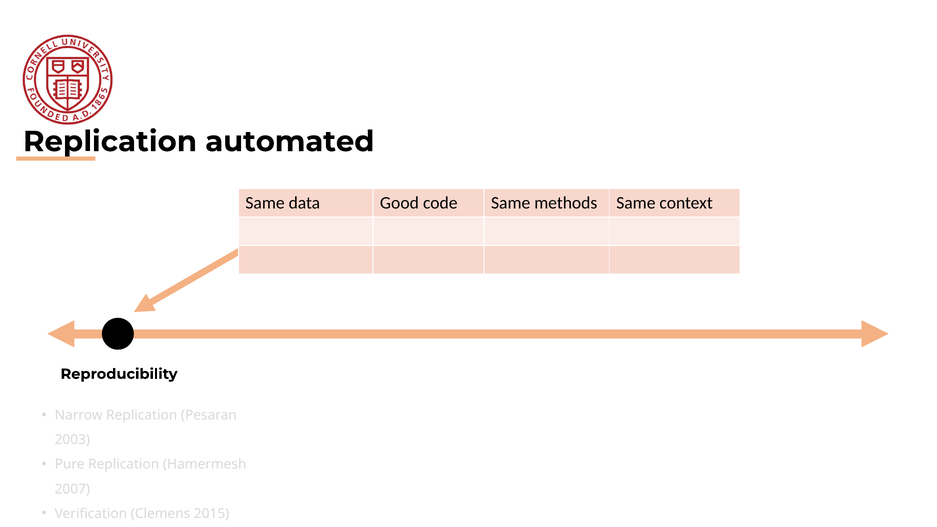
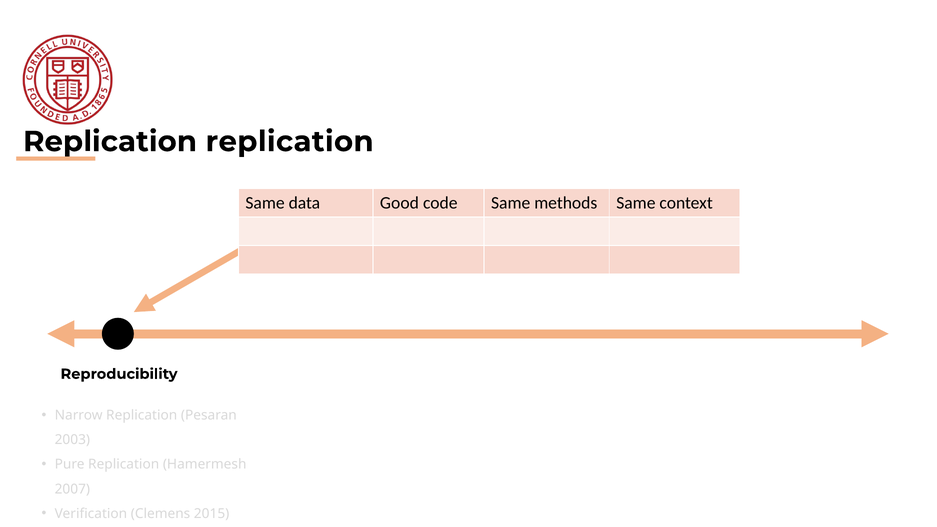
Replication automated: automated -> replication (290, 142)
